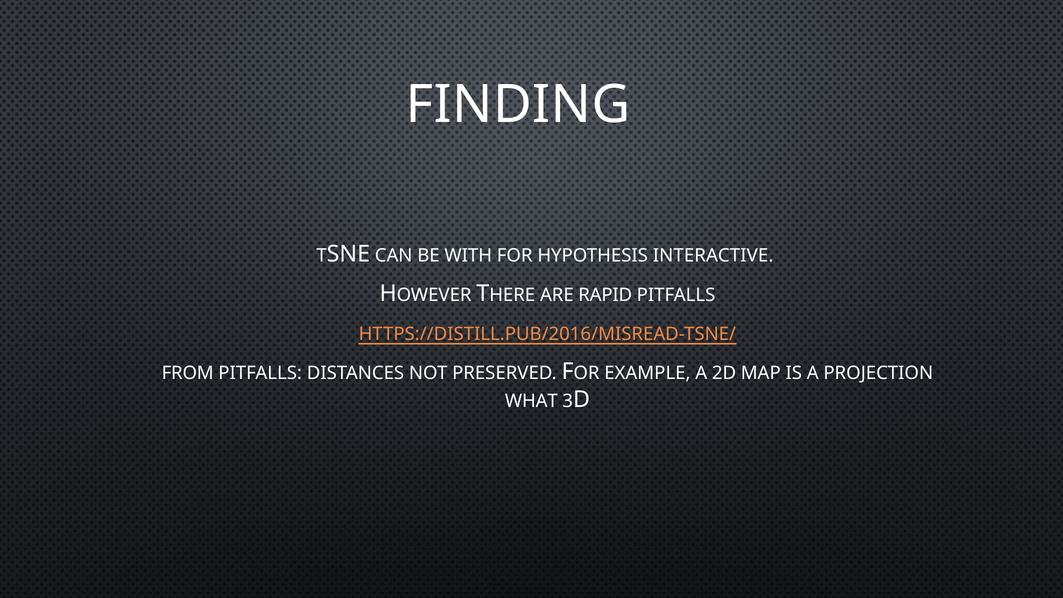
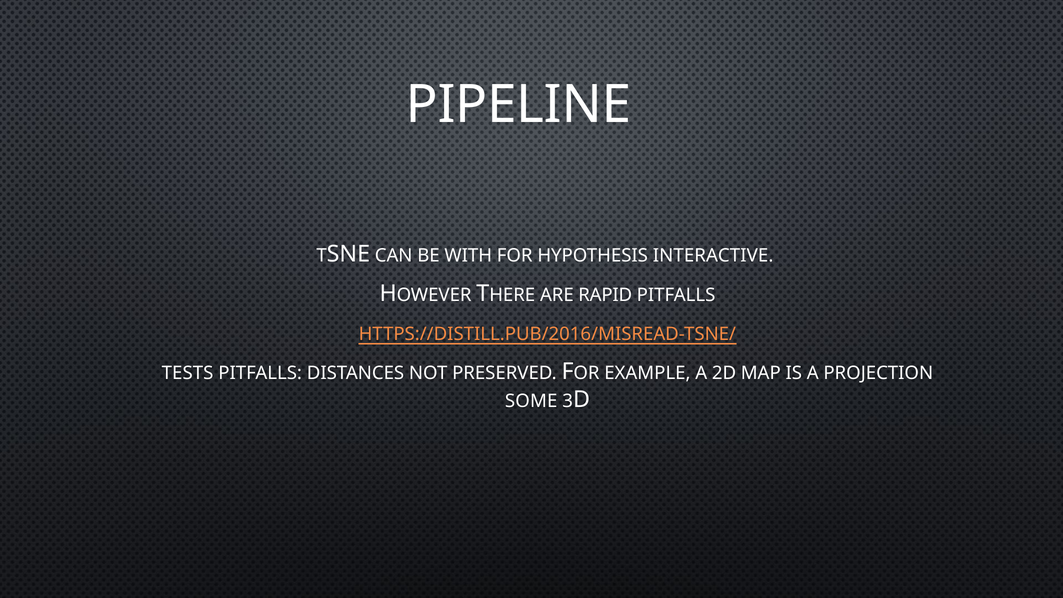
FINDING: FINDING -> PIPELINE (518, 105)
FROM: FROM -> TESTS (188, 373)
WHAT: WHAT -> SOME (531, 401)
